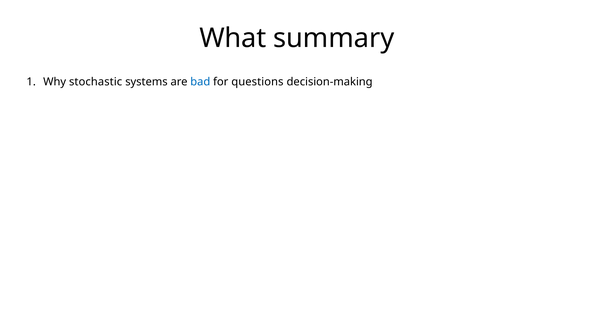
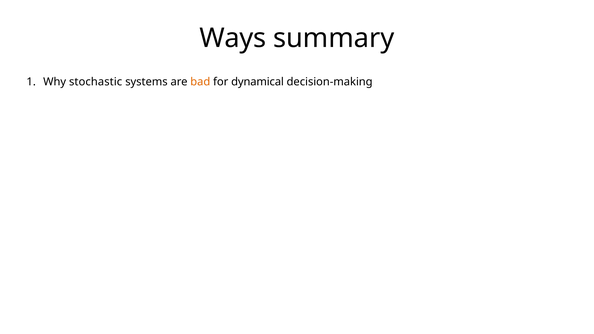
What: What -> Ways (233, 38)
bad colour: blue -> orange (200, 82)
questions: questions -> dynamical (258, 82)
